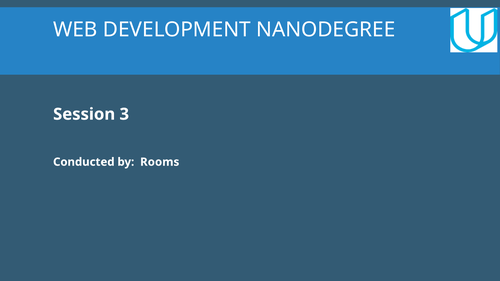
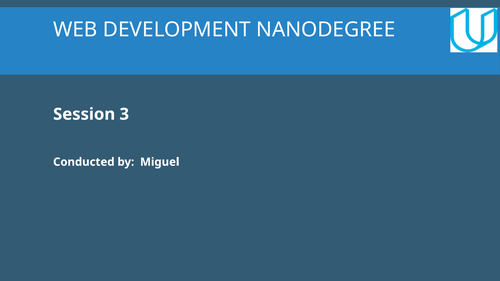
Rooms: Rooms -> Miguel (160, 162)
